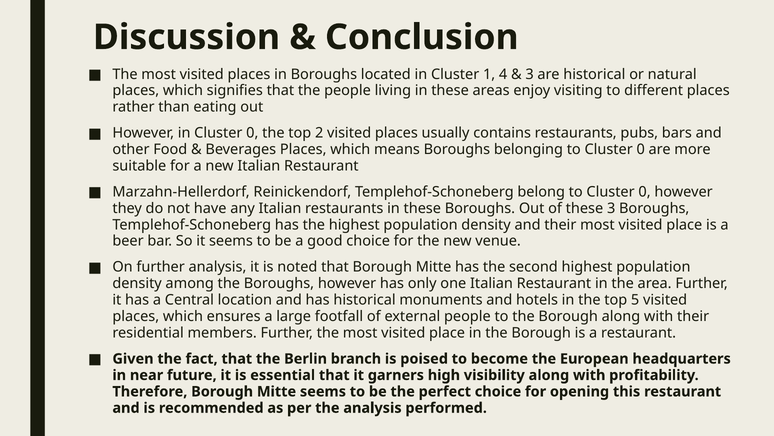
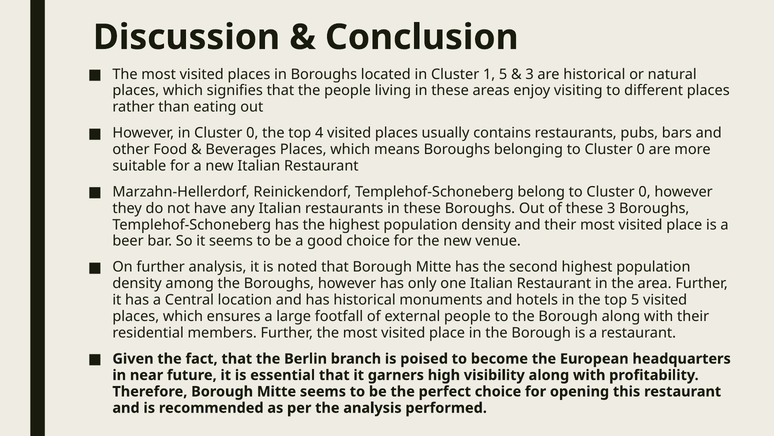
1 4: 4 -> 5 (503, 74)
2: 2 -> 4 (319, 133)
